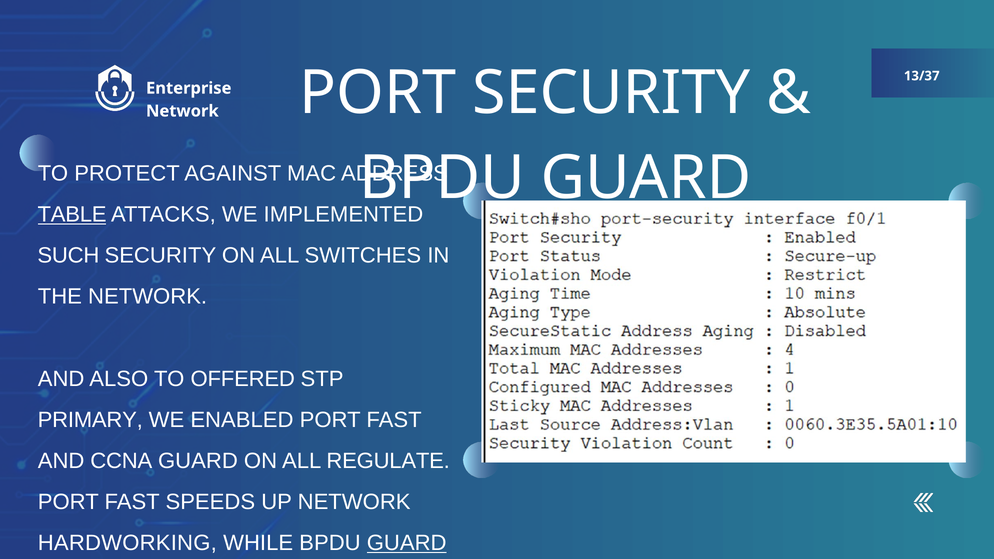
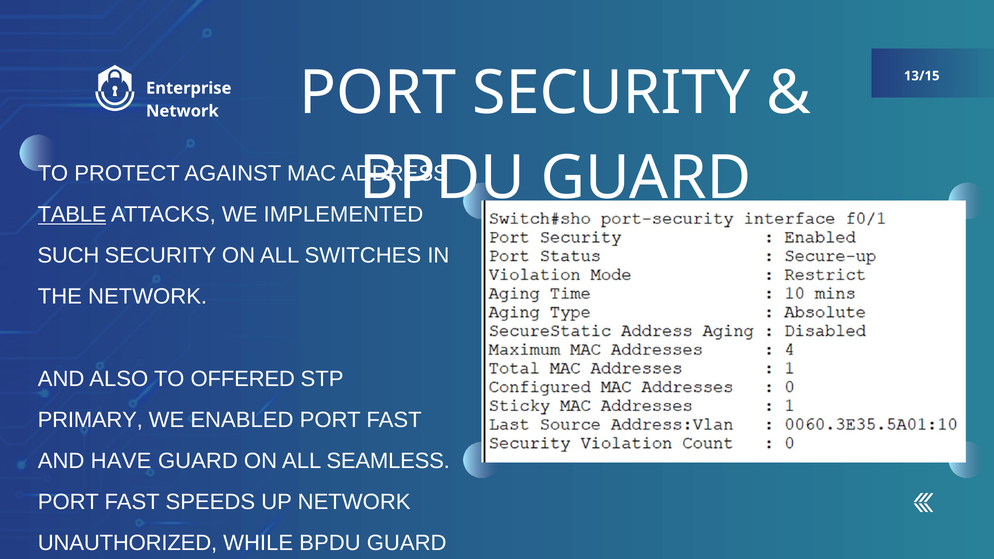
13/37: 13/37 -> 13/15 (922, 76)
CCNA: CCNA -> HAVE (121, 461)
REGULATE: REGULATE -> SEAMLESS (388, 461)
HARDWORKING: HARDWORKING -> UNAUTHORIZED (127, 543)
GUARD underline: present -> none (407, 543)
